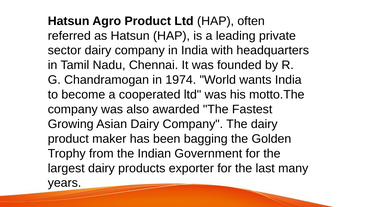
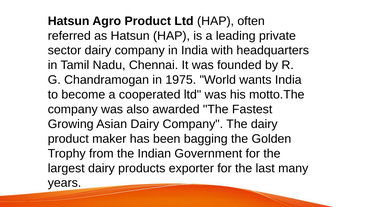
1974: 1974 -> 1975 (181, 80)
